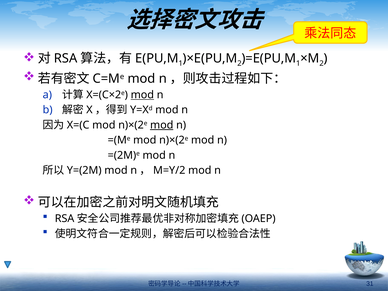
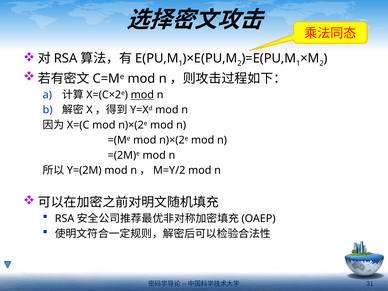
mod underline: present -> none (162, 125)
